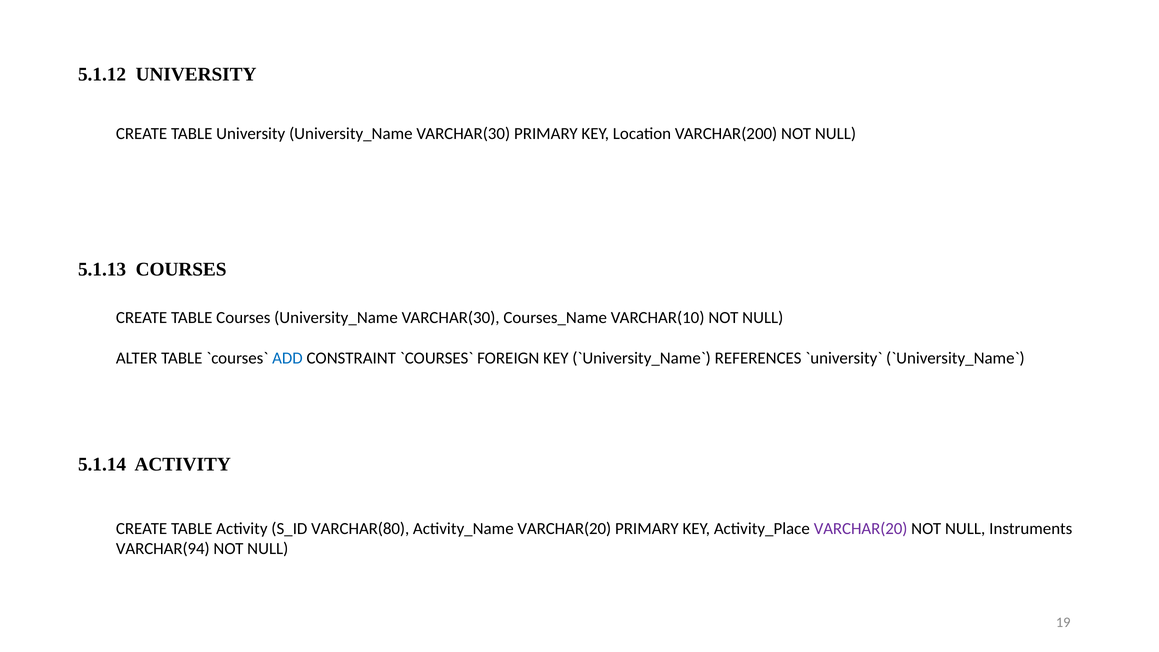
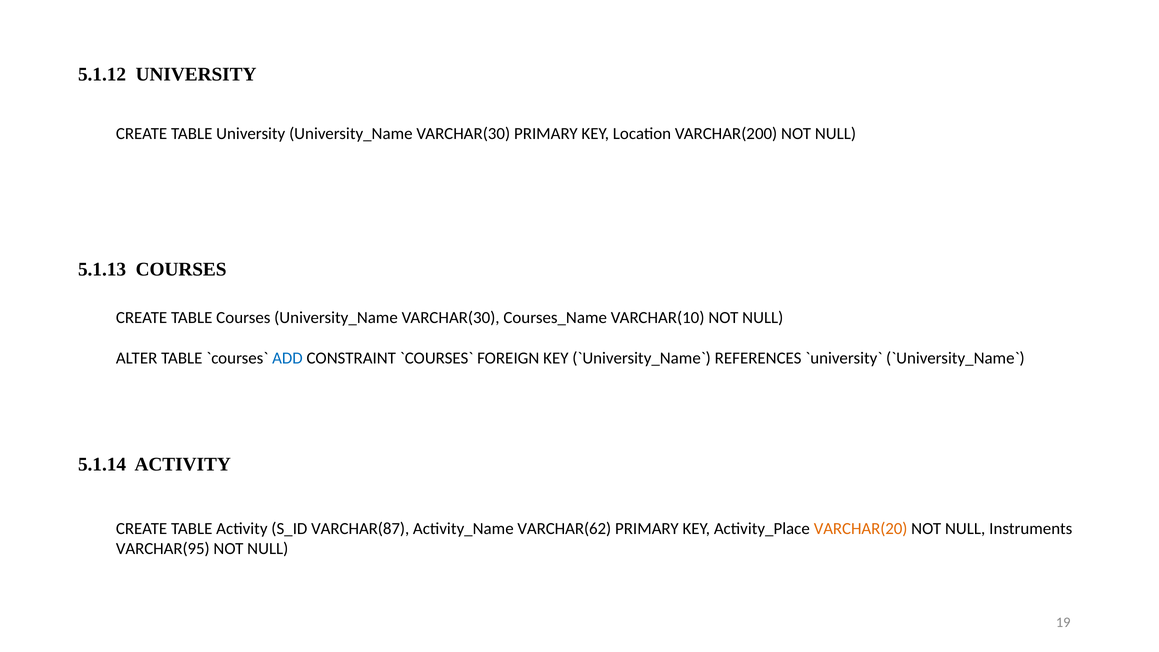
VARCHAR(80: VARCHAR(80 -> VARCHAR(87 (360, 529)
Activity_Name VARCHAR(20: VARCHAR(20 -> VARCHAR(62 (564, 529)
VARCHAR(20 colour: purple -> orange (861, 529)
VARCHAR(94: VARCHAR(94 -> VARCHAR(95 (163, 549)
